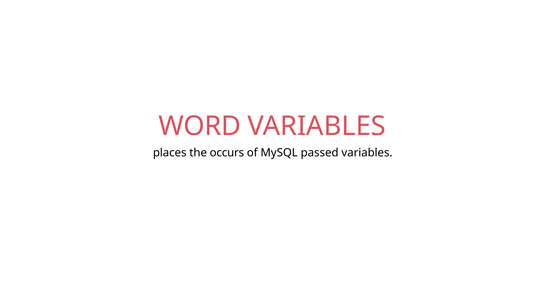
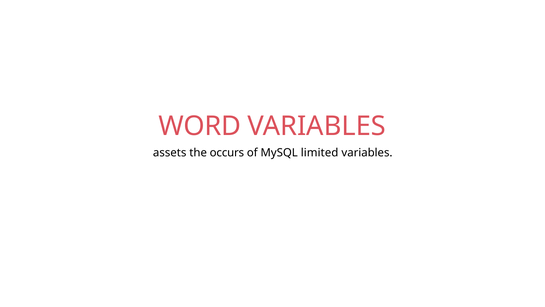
places: places -> assets (170, 153)
passed: passed -> limited (320, 153)
